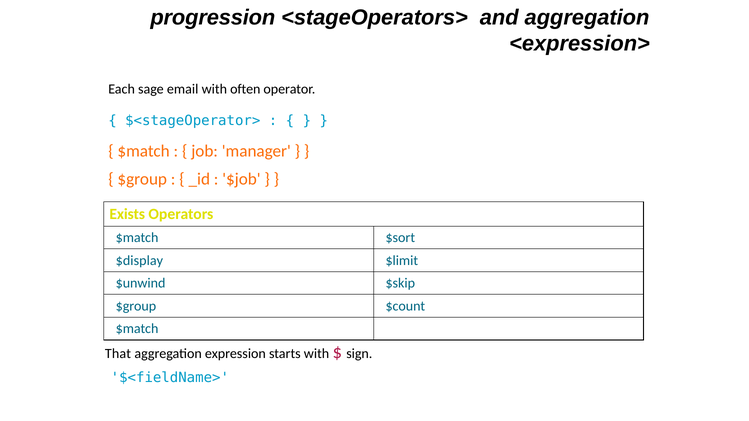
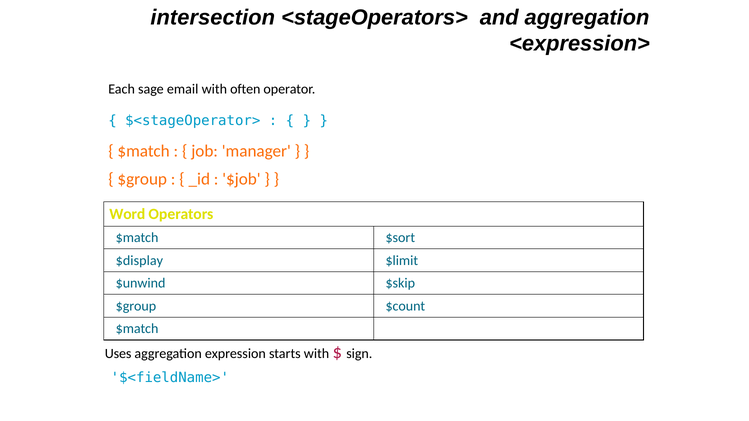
progression: progression -> intersection (213, 17)
Exists: Exists -> Word (127, 214)
That: That -> Uses (118, 354)
